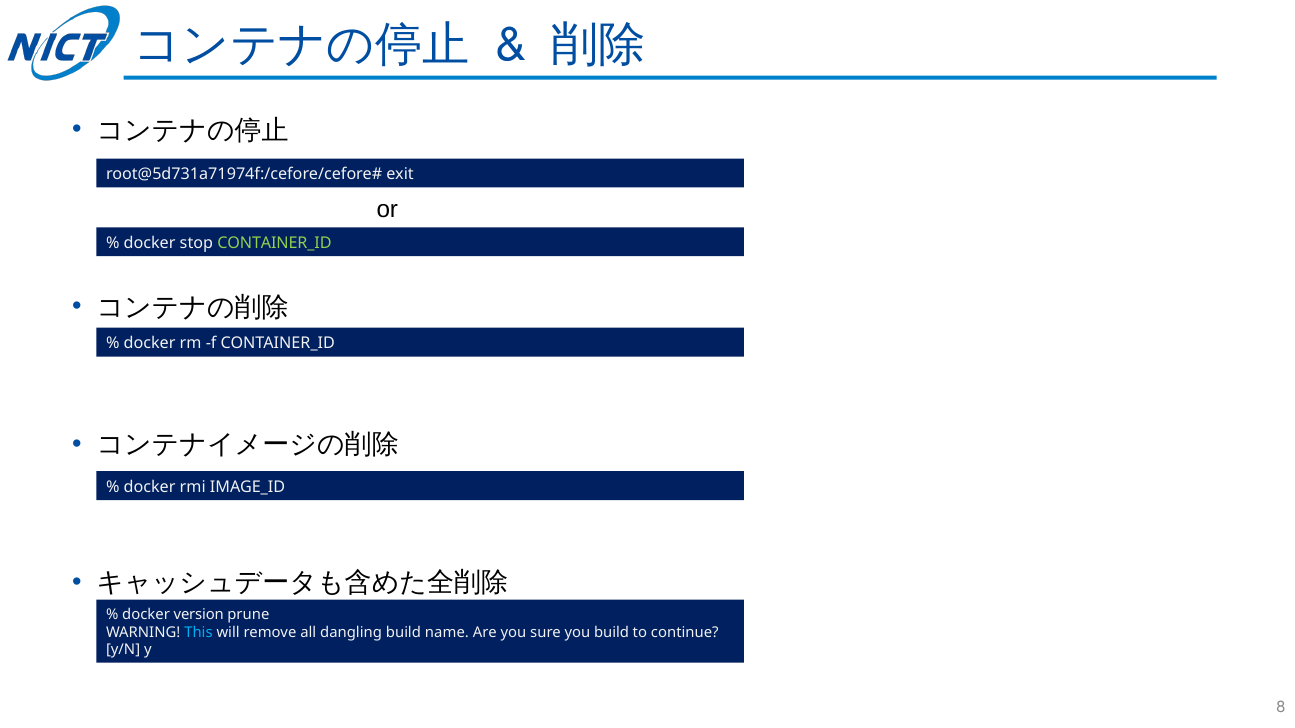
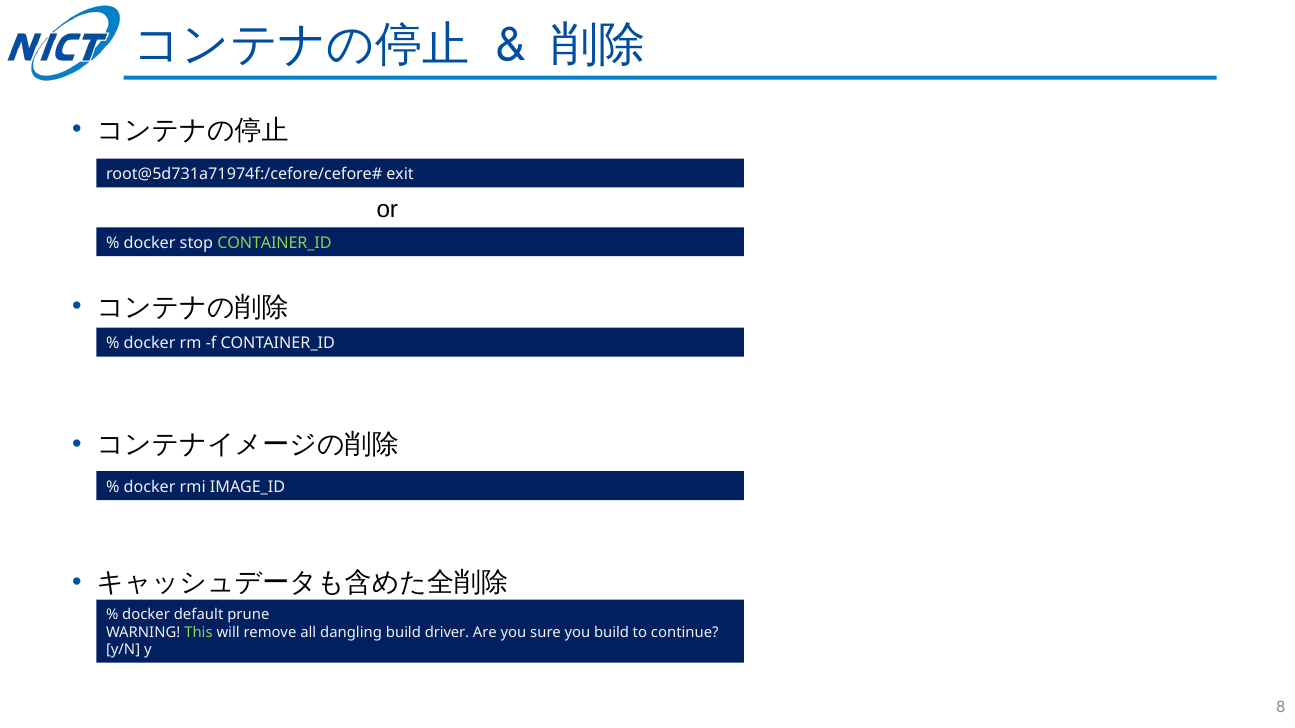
version: version -> default (199, 615)
This colour: light blue -> light green (198, 633)
name: name -> driver (447, 633)
